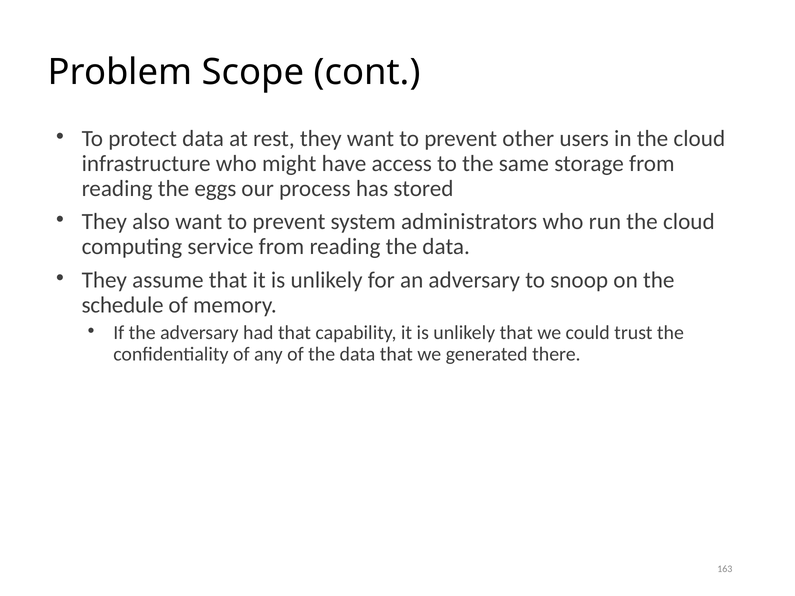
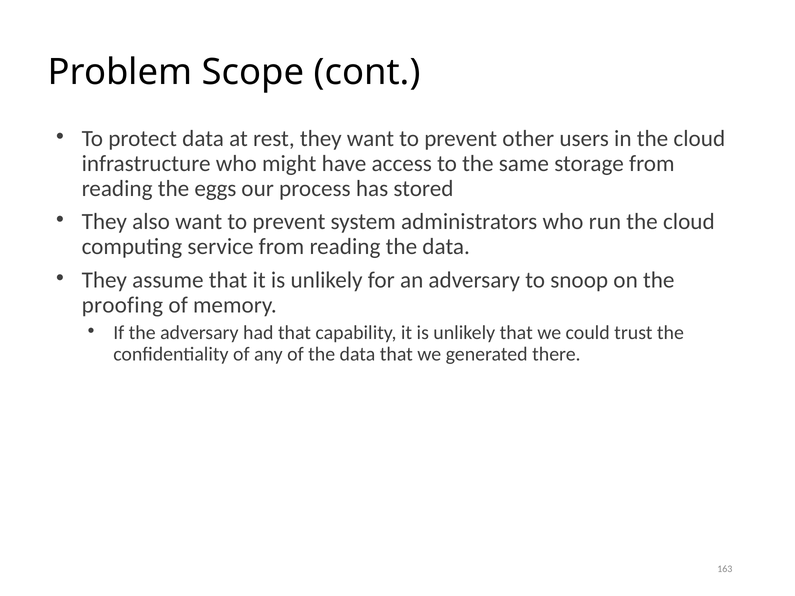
schedule: schedule -> proofing (122, 305)
